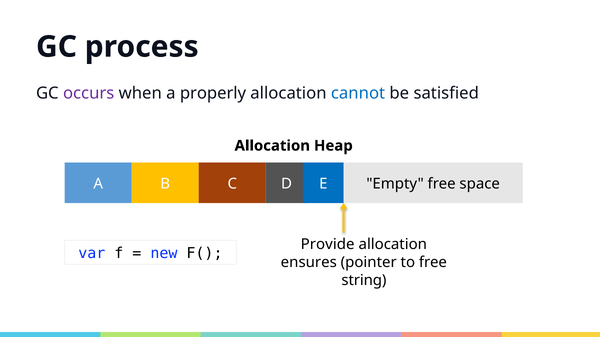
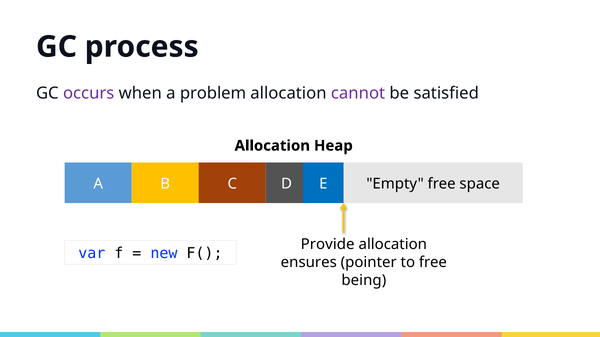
properly: properly -> problem (213, 94)
cannot colour: blue -> purple (358, 94)
string: string -> being (364, 281)
